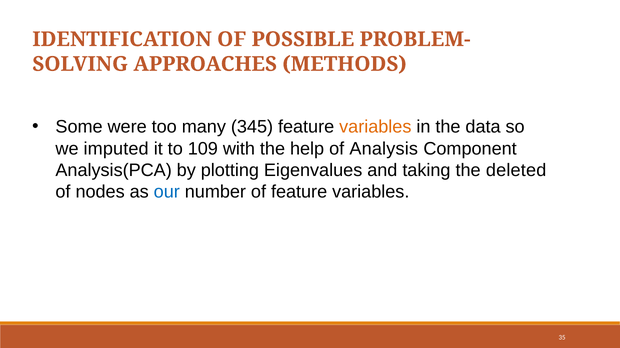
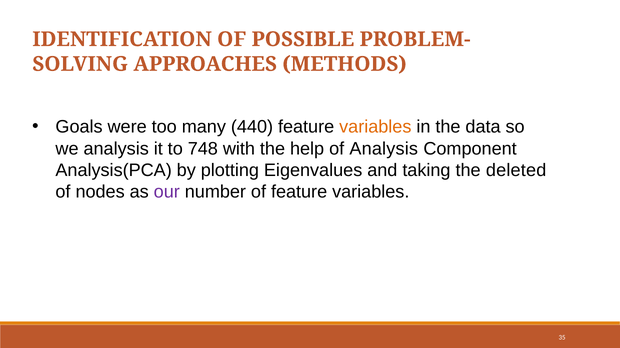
Some: Some -> Goals (79, 127)
345: 345 -> 440 (252, 127)
we imputed: imputed -> analysis (116, 149)
109: 109 -> 748 (203, 149)
our colour: blue -> purple (167, 192)
